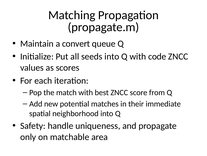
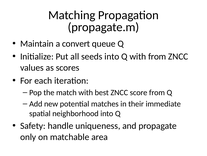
with code: code -> from (157, 56)
